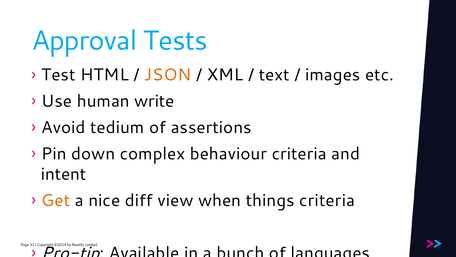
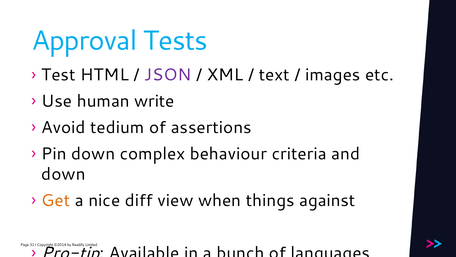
JSON colour: orange -> purple (168, 75)
intent: intent -> down (63, 174)
things criteria: criteria -> against (327, 200)
